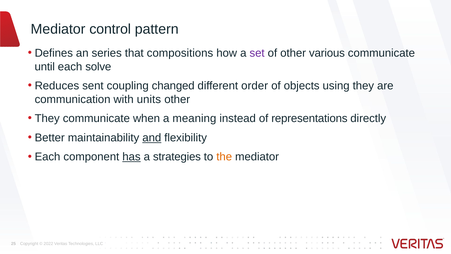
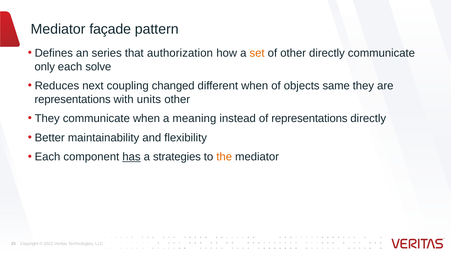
control: control -> façade (110, 29)
compositions: compositions -> authorization (180, 53)
set colour: purple -> orange (257, 53)
other various: various -> directly (327, 53)
until: until -> only (45, 67)
sent: sent -> next (93, 86)
different order: order -> when (255, 86)
using: using -> same (336, 86)
communication: communication -> representations (73, 99)
and underline: present -> none (152, 138)
